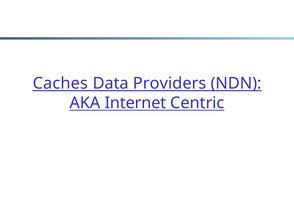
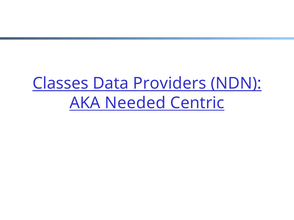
Caches: Caches -> Classes (60, 83)
Internet: Internet -> Needed (135, 103)
